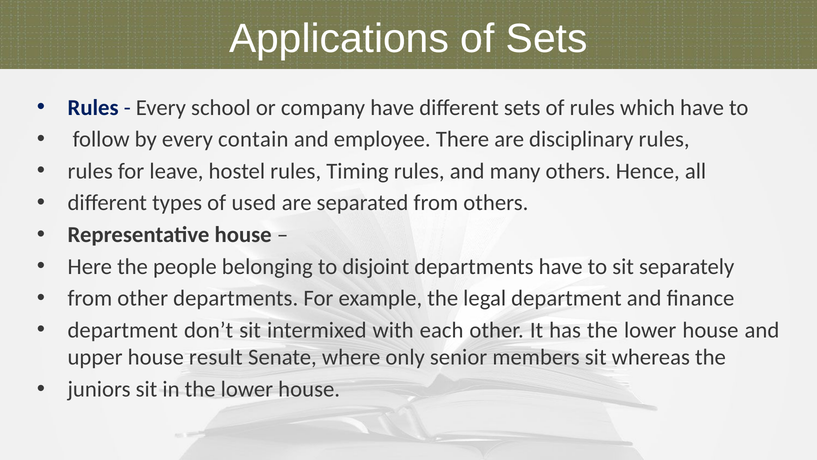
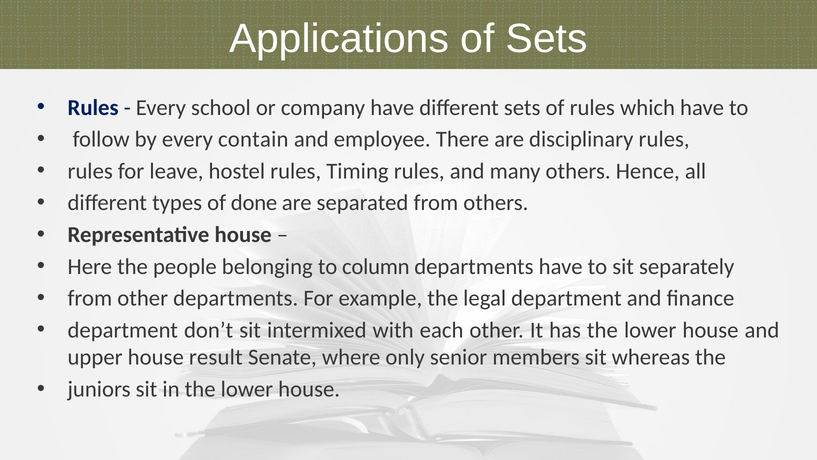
used: used -> done (254, 203)
disjoint: disjoint -> column (376, 266)
